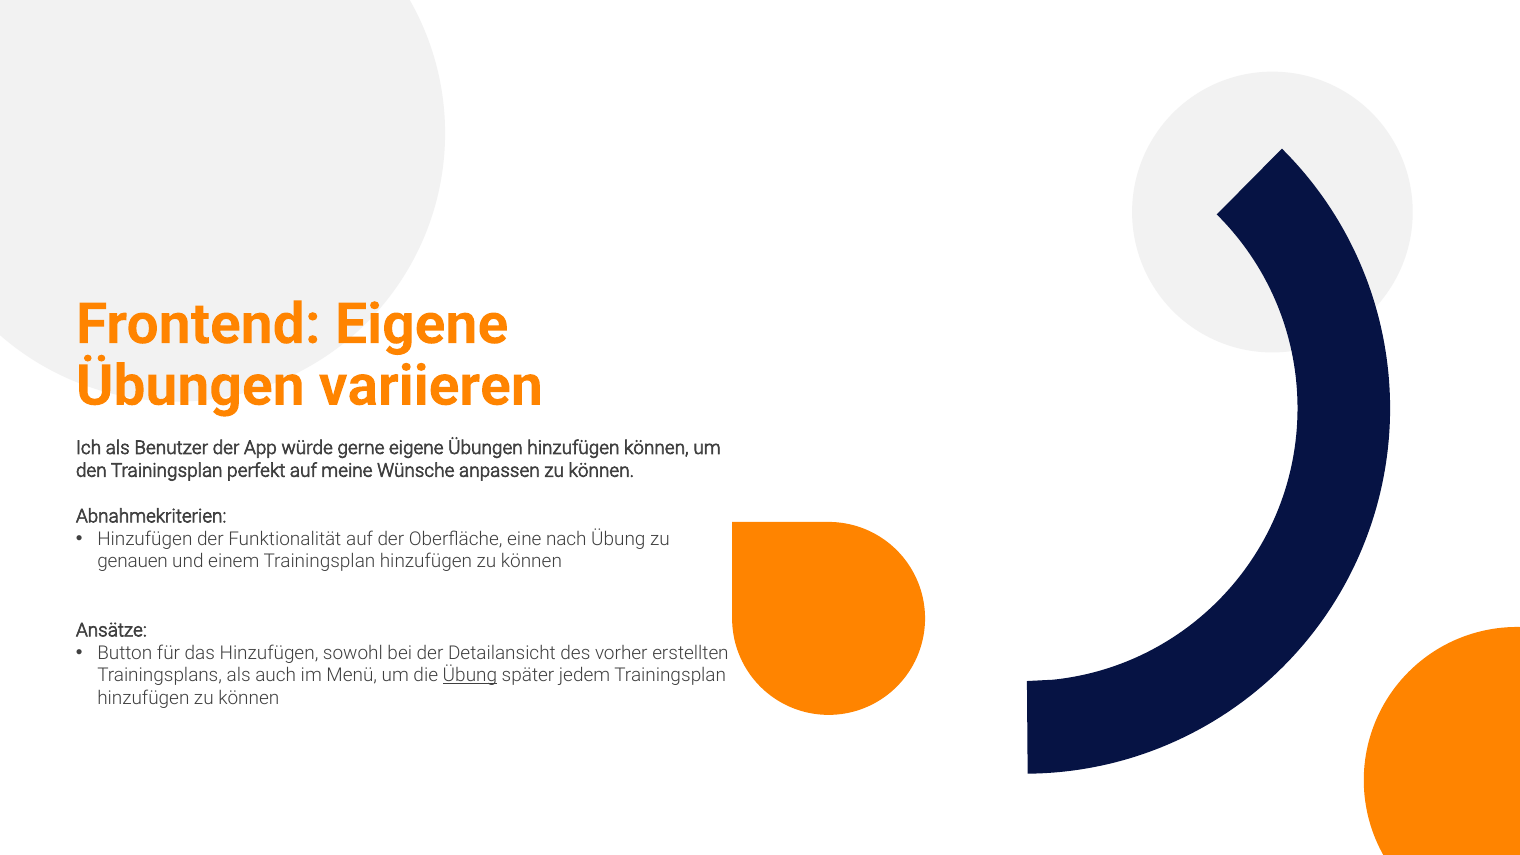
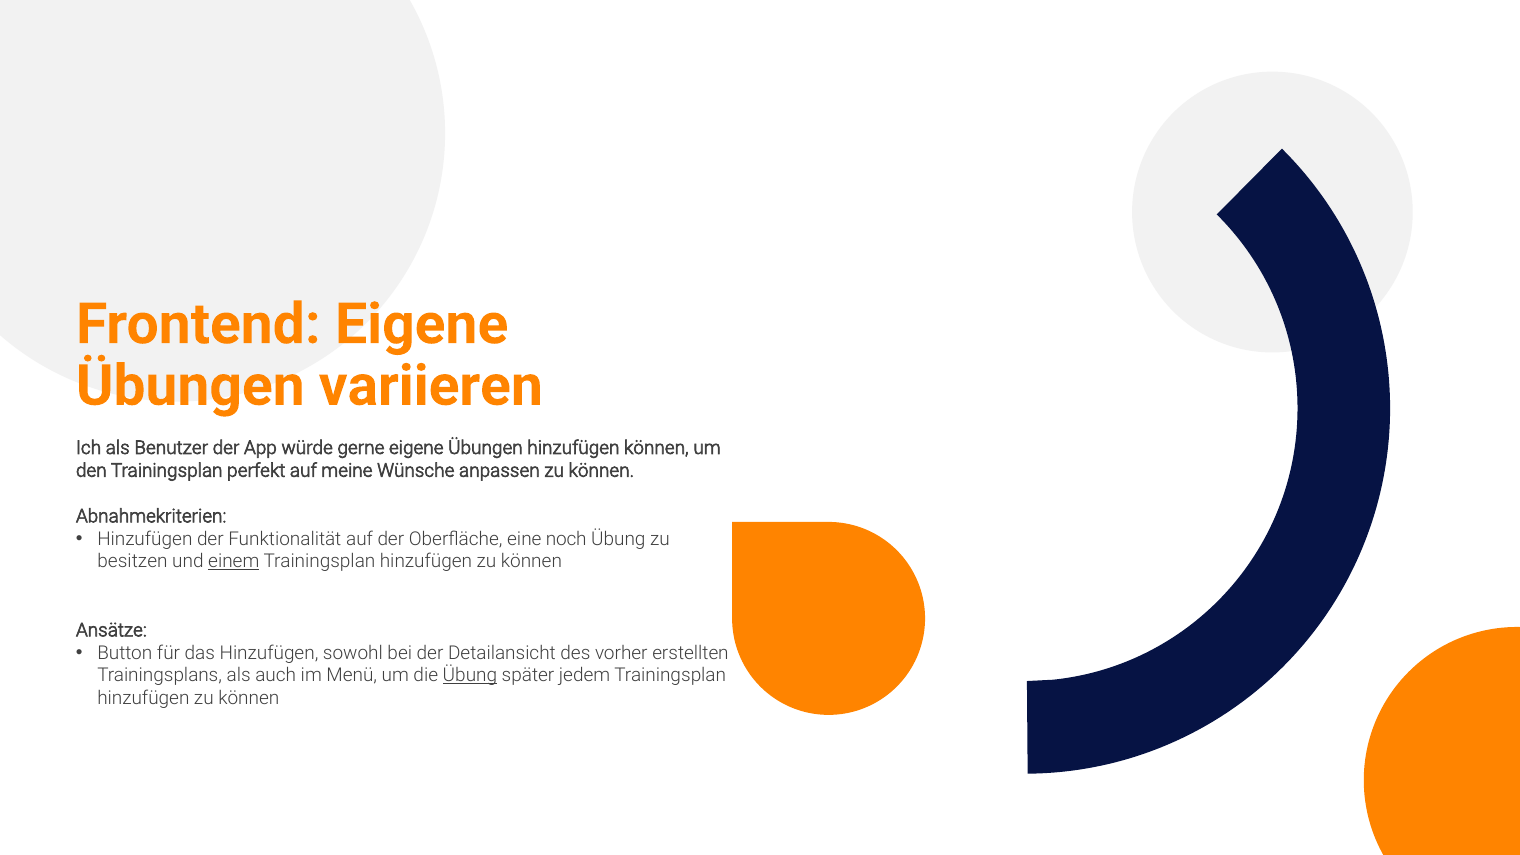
nach: nach -> noch (566, 539)
genauen: genauen -> besitzen (132, 562)
einem underline: none -> present (234, 562)
